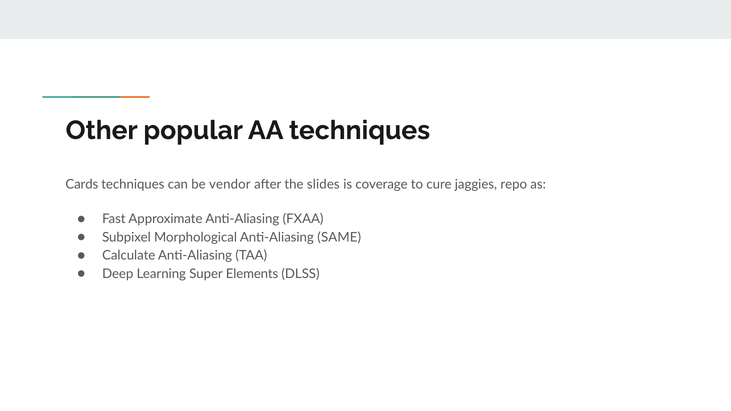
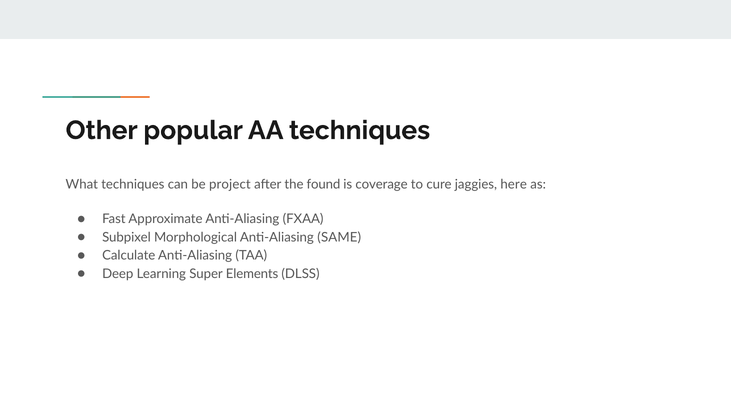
Cards: Cards -> What (82, 185)
vendor: vendor -> project (230, 185)
slides: slides -> found (323, 185)
repo: repo -> here (514, 185)
